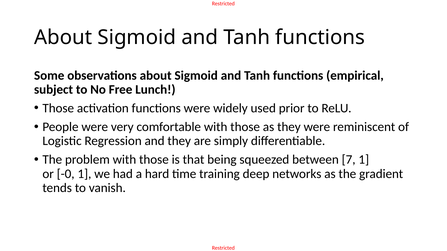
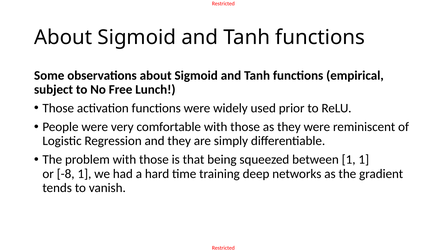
between 7: 7 -> 1 (349, 160)
-0: -0 -> -8 (66, 174)
